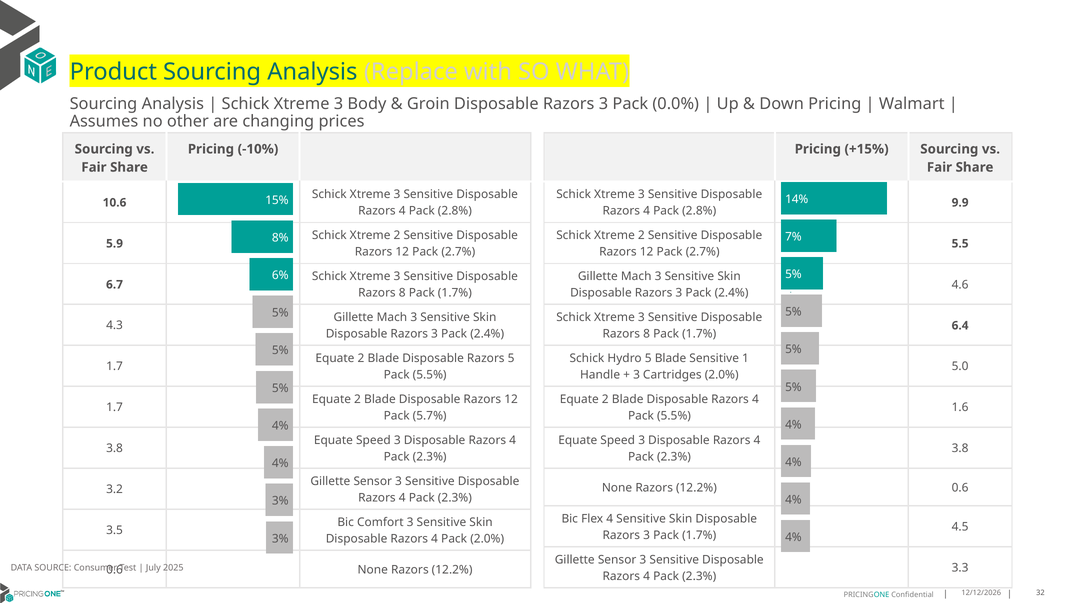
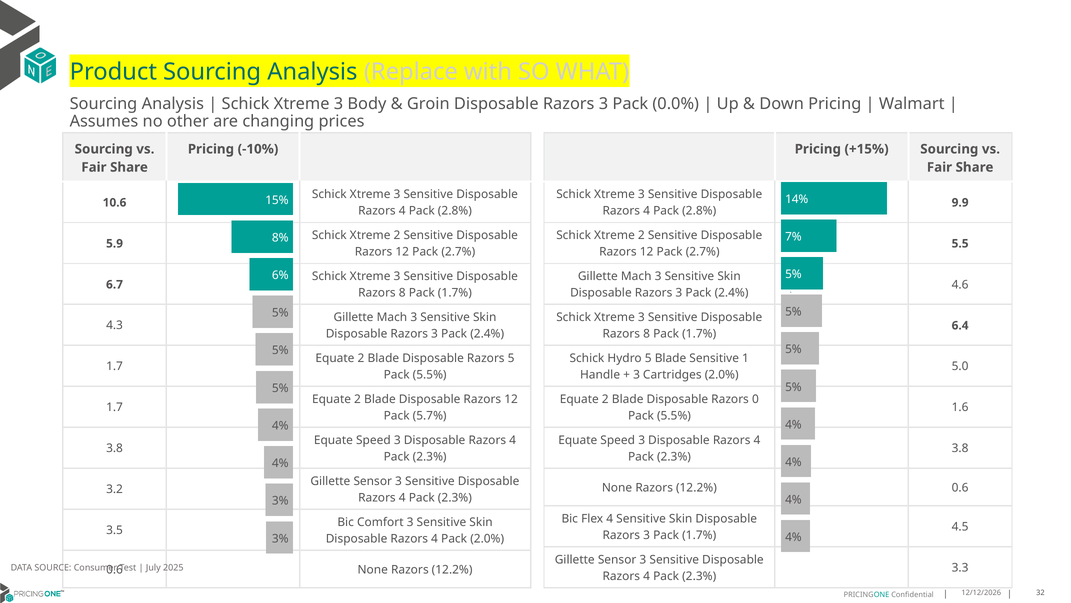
Blade Disposable Razors 4: 4 -> 0 (755, 399)
